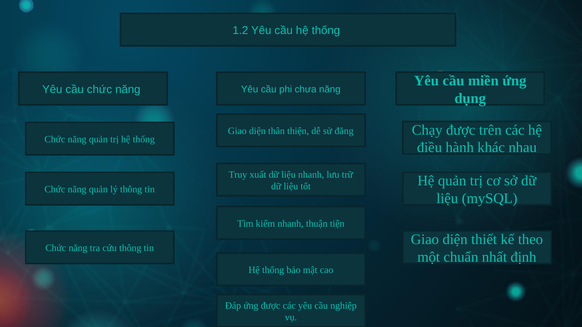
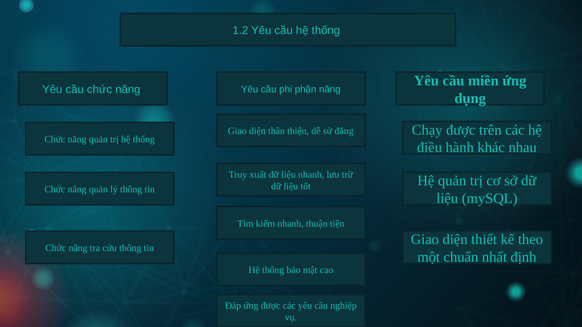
chưa: chưa -> phận (306, 89)
